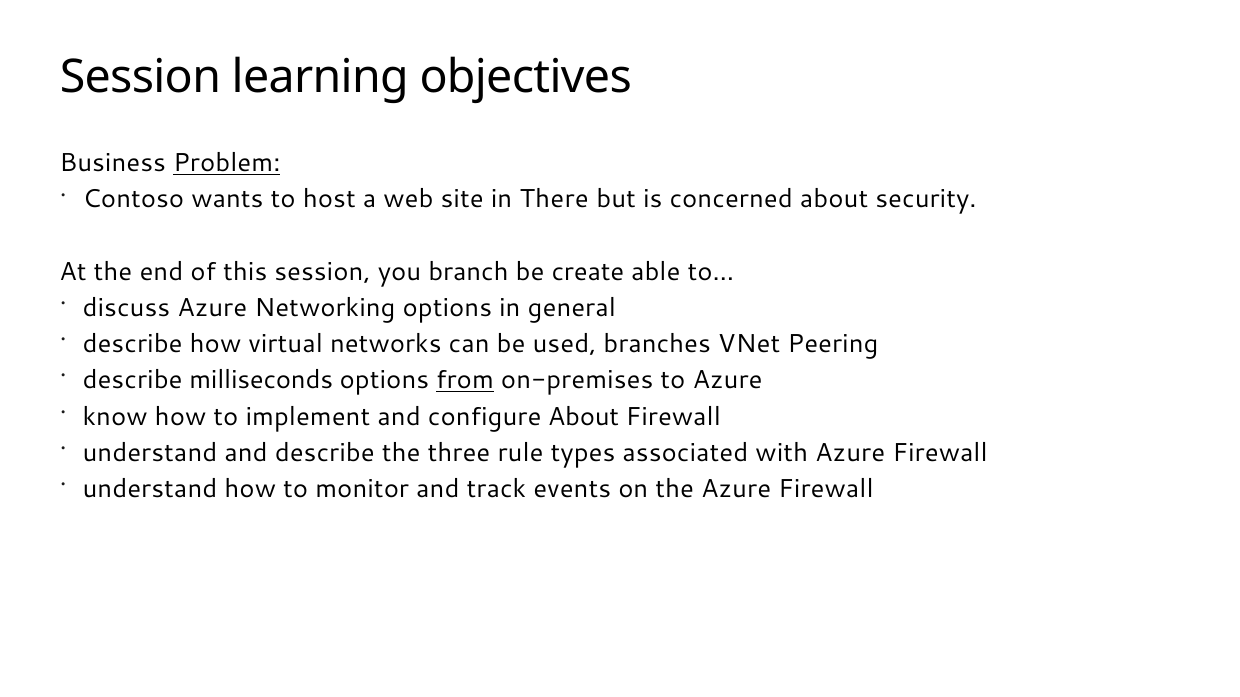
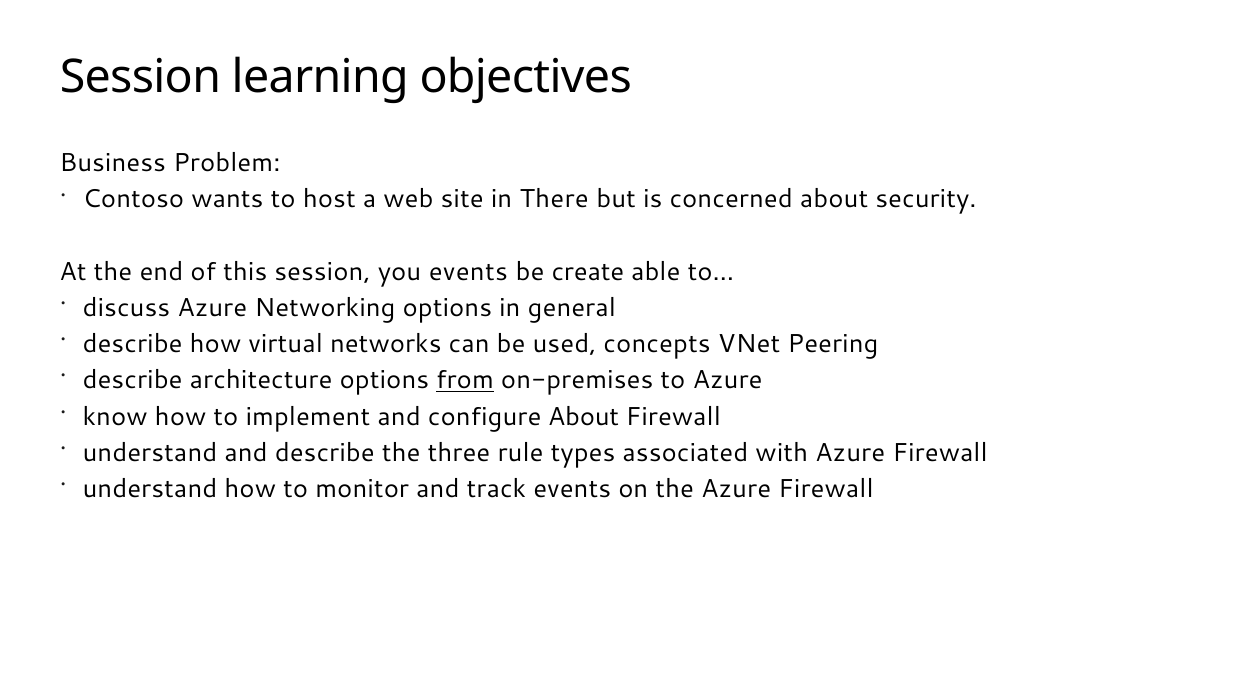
Problem underline: present -> none (227, 163)
you branch: branch -> events (468, 272)
branches: branches -> concepts (657, 344)
milliseconds: milliseconds -> architecture (261, 381)
